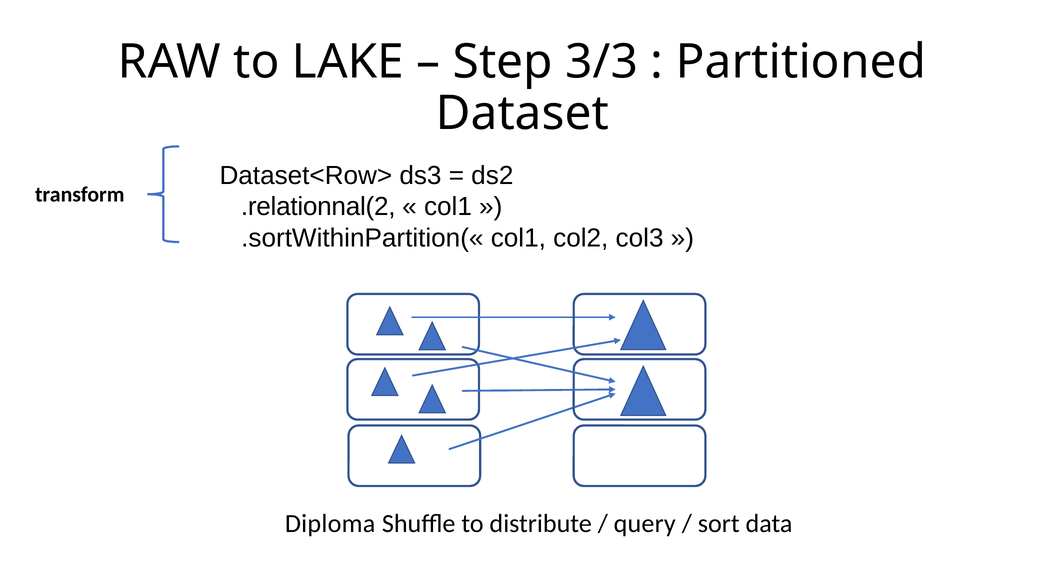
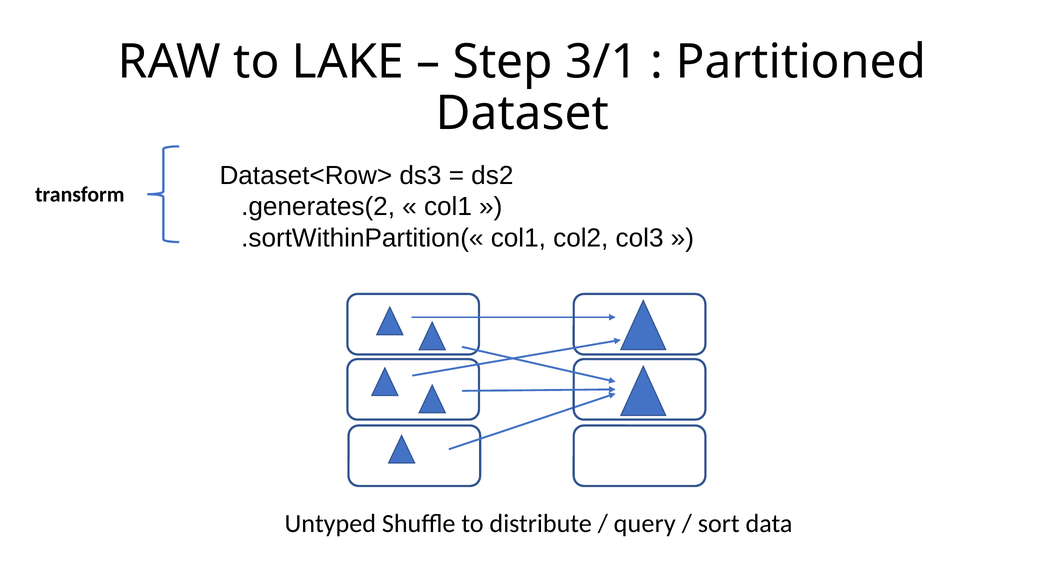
3/3: 3/3 -> 3/1 (602, 62)
.relationnal(2: .relationnal(2 -> .generates(2 (318, 207)
Diploma: Diploma -> Untyped (330, 523)
